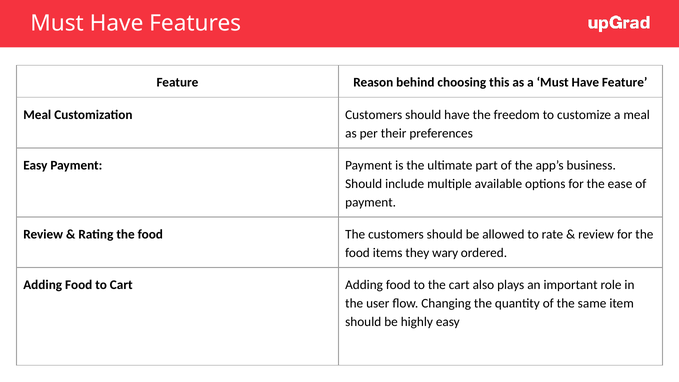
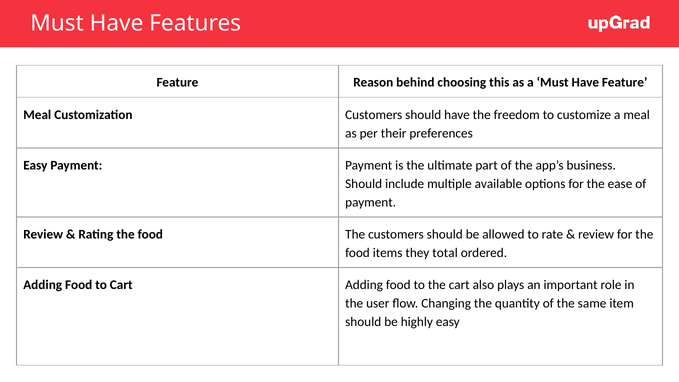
wary: wary -> total (445, 253)
